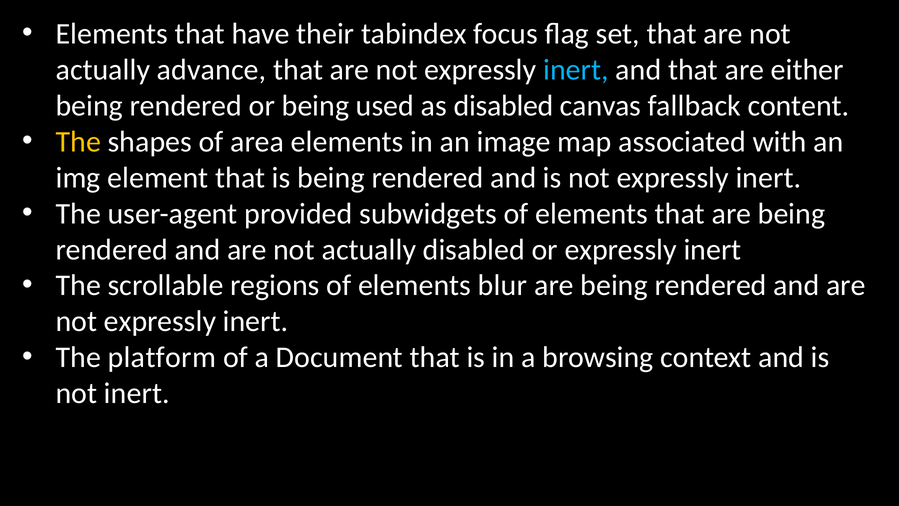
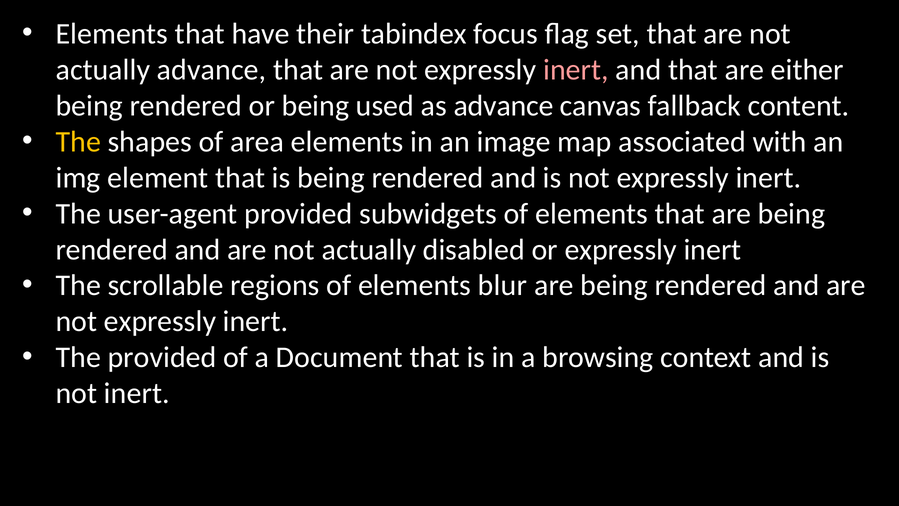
inert colour: light blue -> pink (576, 70)
as disabled: disabled -> advance (504, 106)
The platform: platform -> provided (162, 357)
